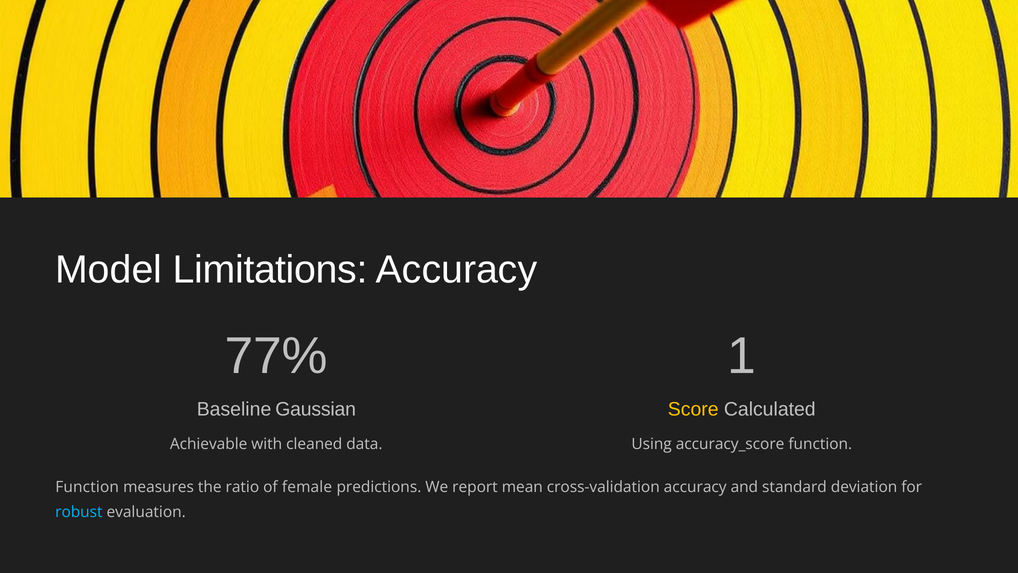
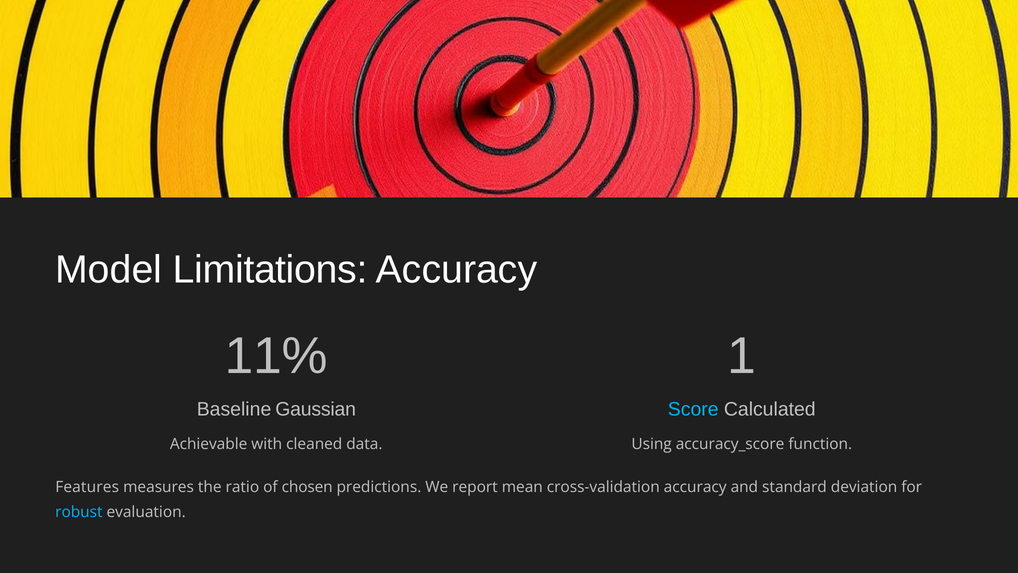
77%: 77% -> 11% (276, 356)
Score colour: yellow -> light blue (693, 409)
Function: Function -> Features (87, 487)
female: female -> chosen (307, 487)
